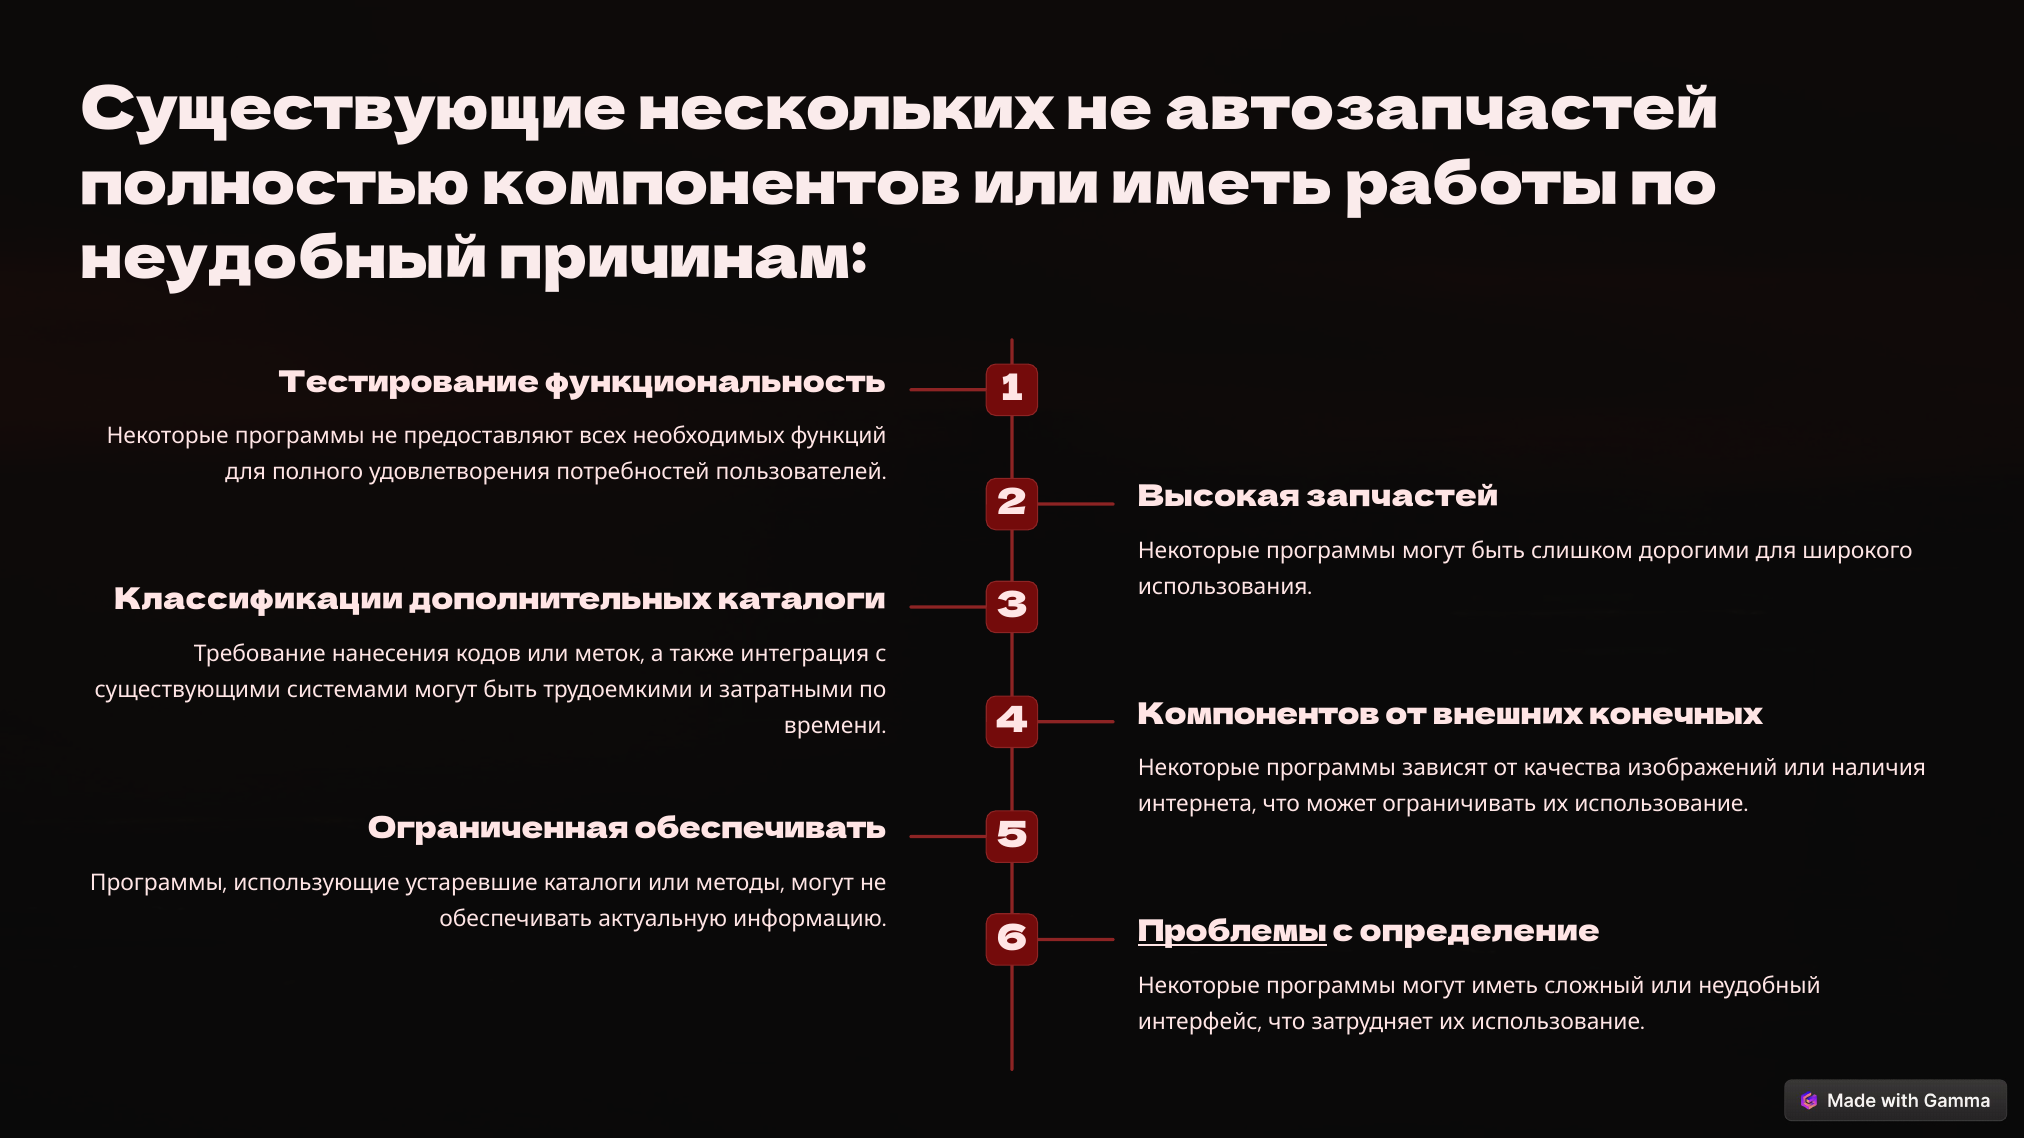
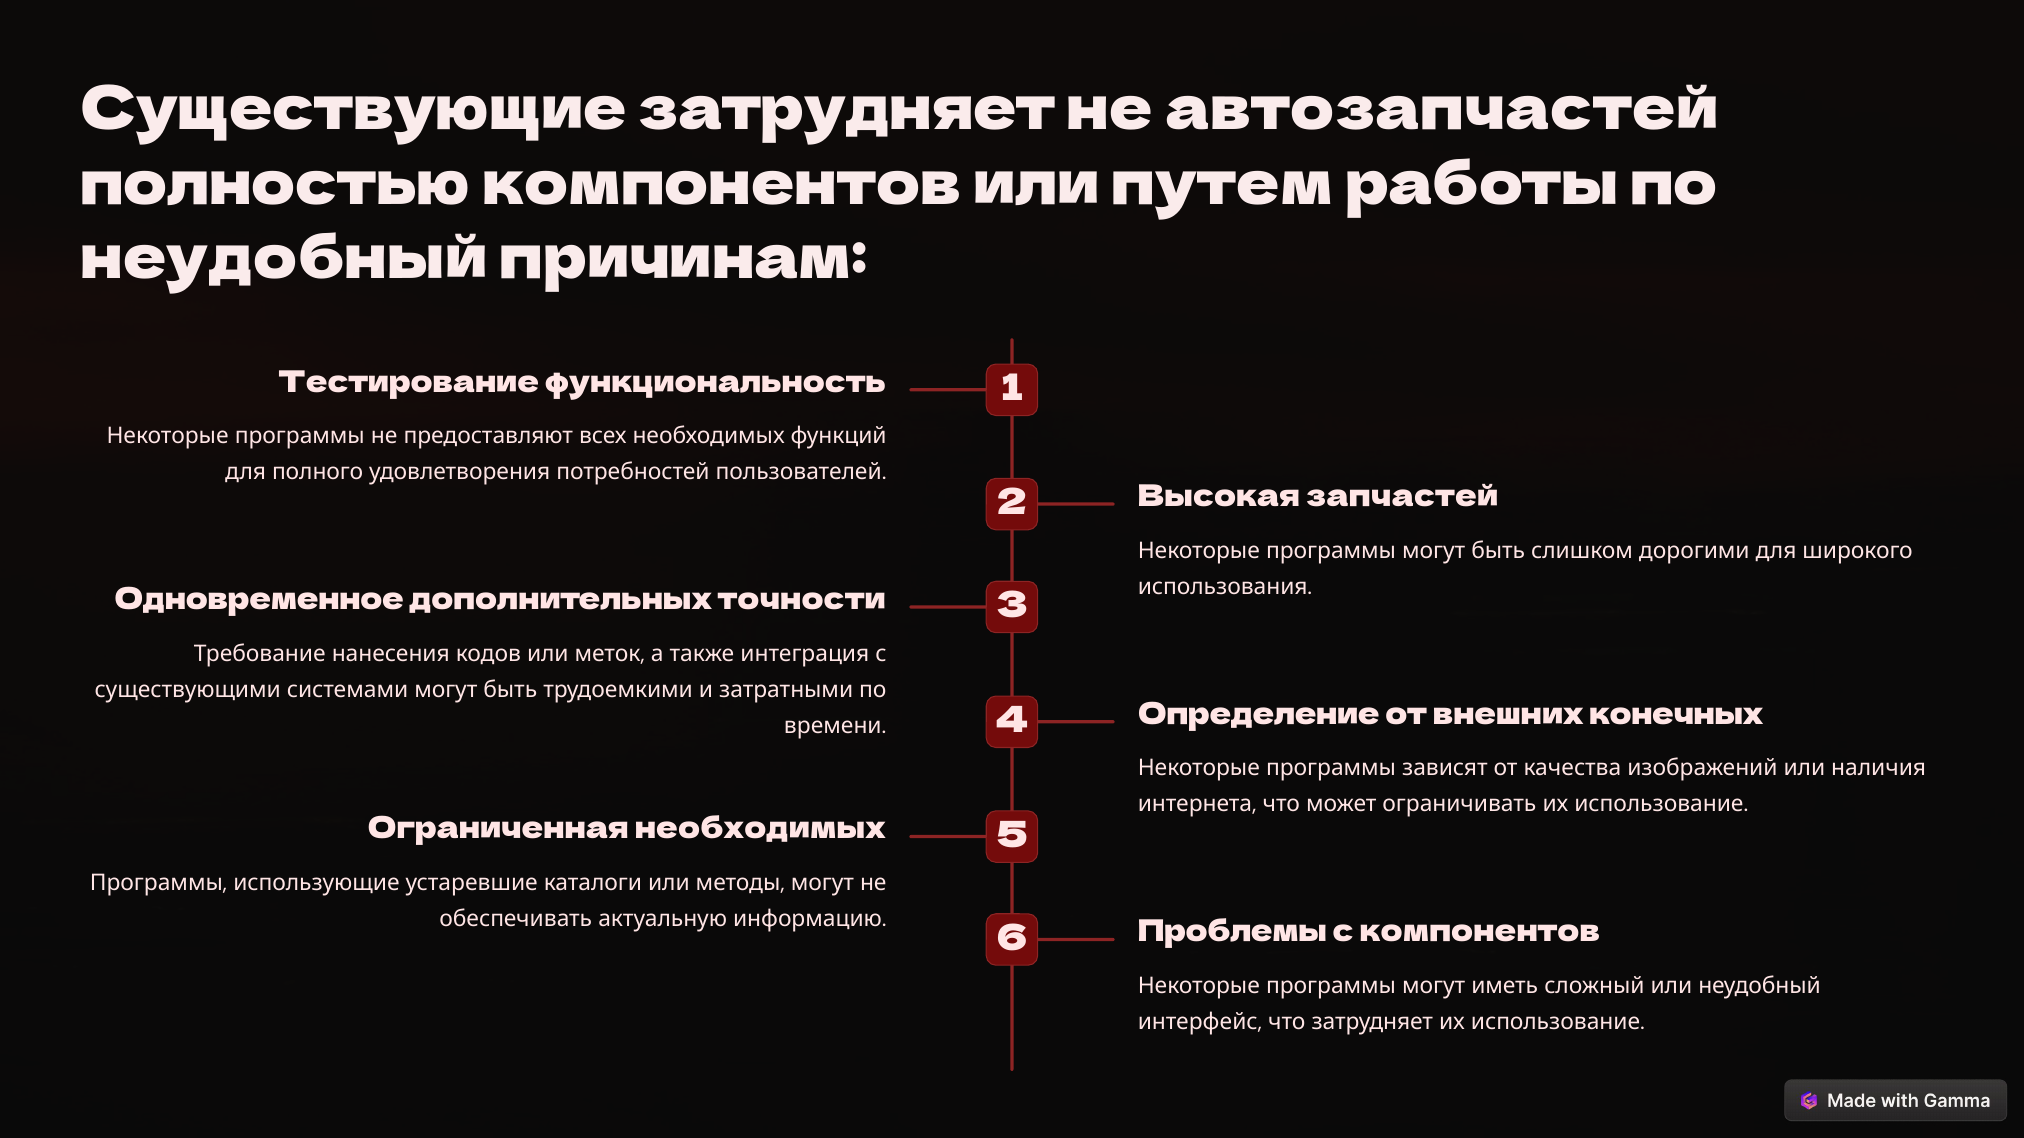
Существующие нескольких: нескольких -> затрудняет (847, 110)
или иметь: иметь -> путем (1222, 185)
Классификации: Классификации -> Одновременное (259, 600)
дополнительных каталоги: каталоги -> точности (802, 600)
4 Компонентов: Компонентов -> Определение (1259, 715)
Ограниченная обеспечивать: обеспечивать -> необходимых (760, 829)
Проблемы underline: present -> none (1232, 932)
с определение: определение -> компонентов (1480, 932)
